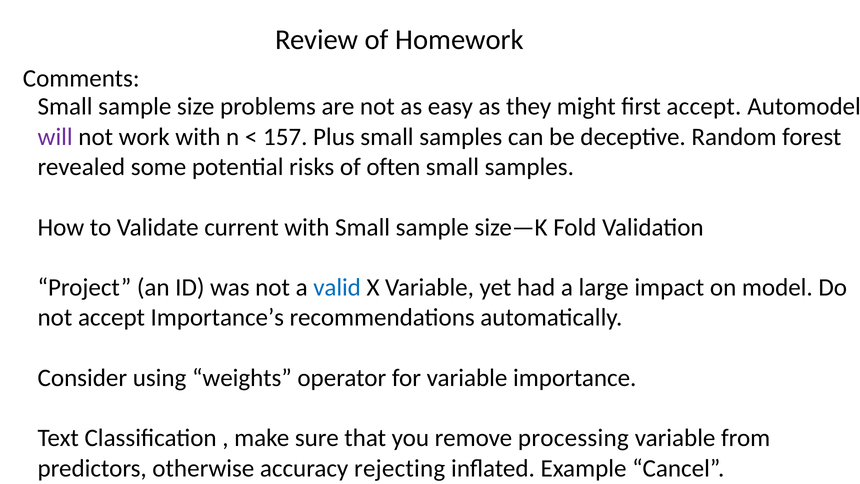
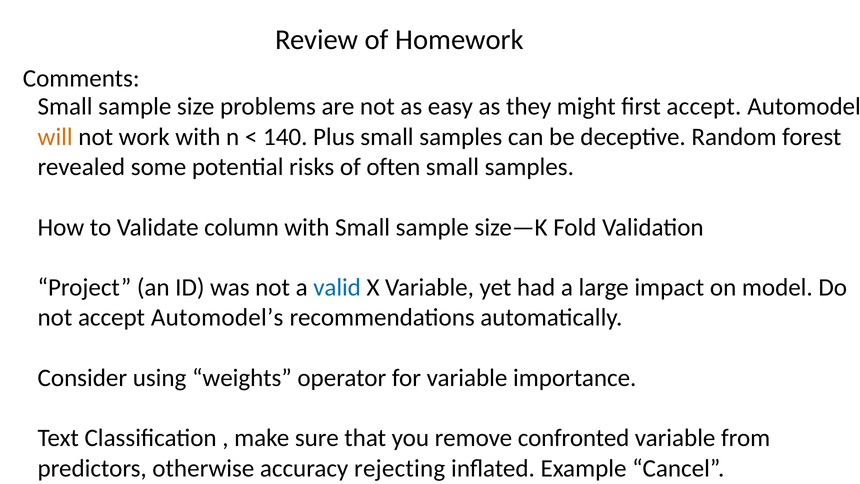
will colour: purple -> orange (55, 137)
157: 157 -> 140 (285, 137)
current: current -> column (242, 227)
Importance’s: Importance’s -> Automodel’s (217, 317)
processing: processing -> confronted (574, 438)
